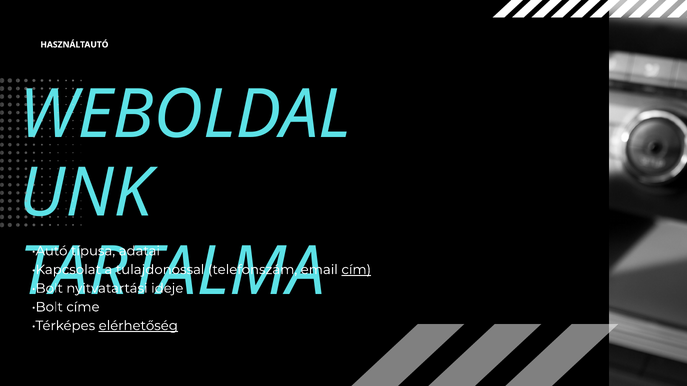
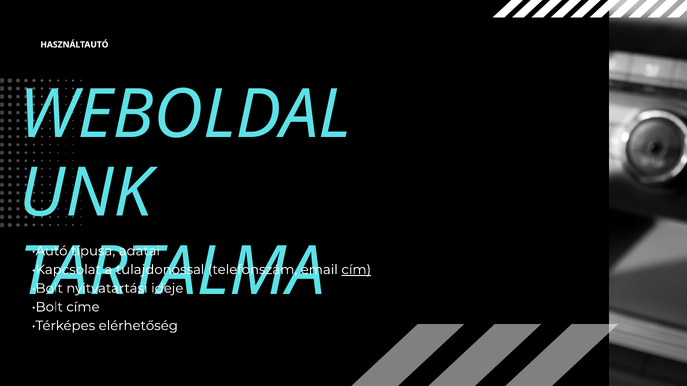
elérhetőség underline: present -> none (138, 326)
